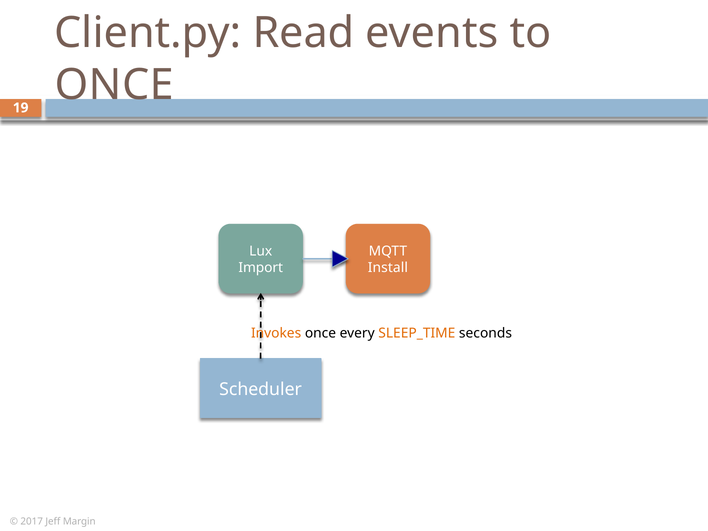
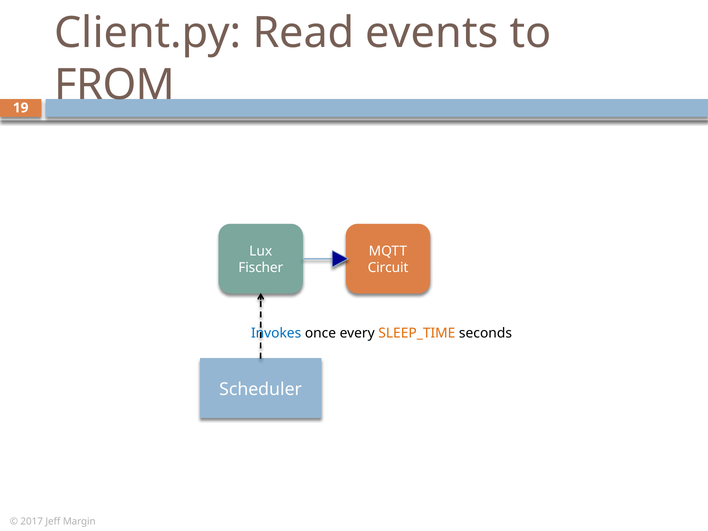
ONCE: ONCE -> FROM (115, 85)
Import: Import -> Fischer (261, 268)
Install: Install -> Circuit (388, 268)
Invokes colour: orange -> blue (276, 333)
